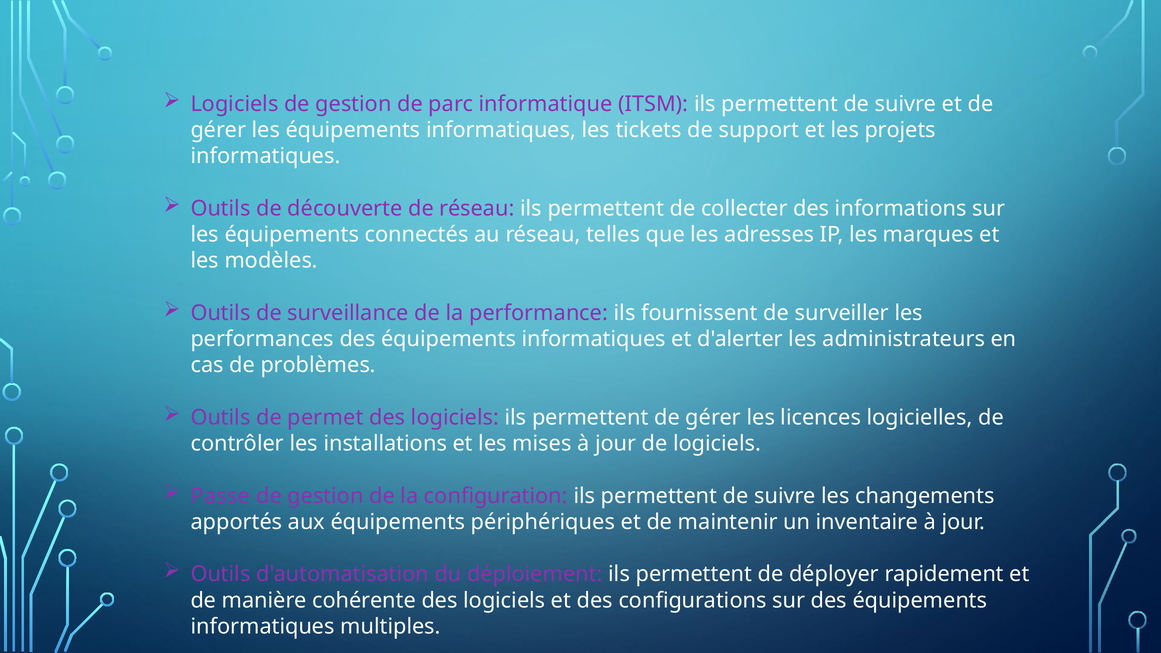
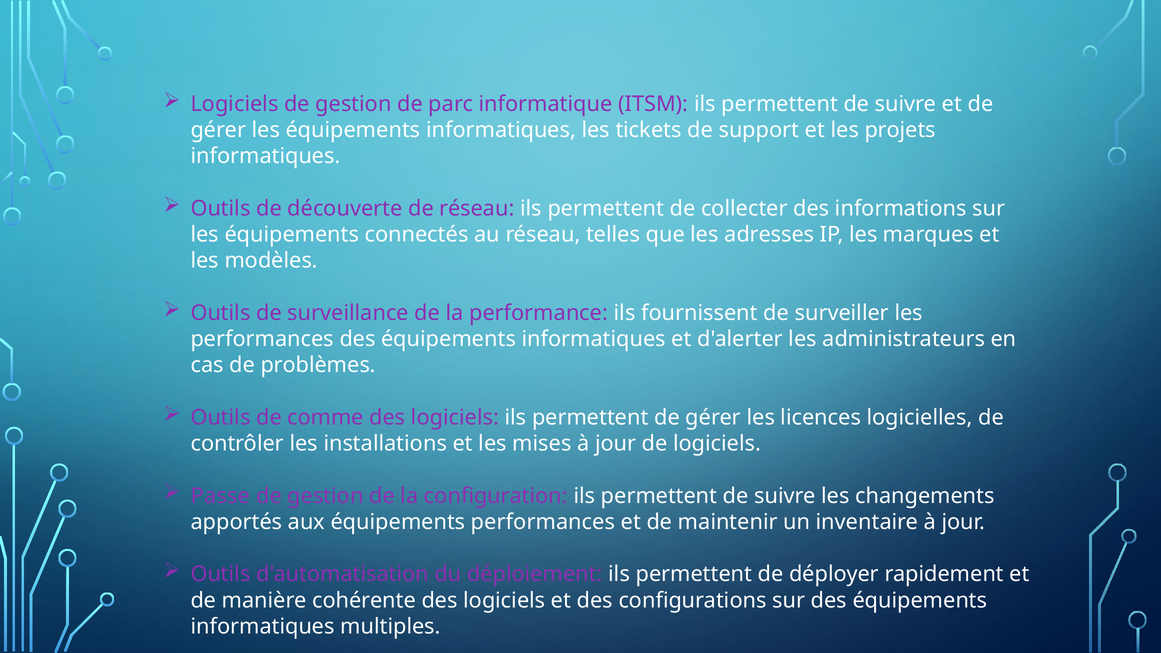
permet: permet -> comme (326, 418)
équipements périphériques: périphériques -> performances (543, 522)
